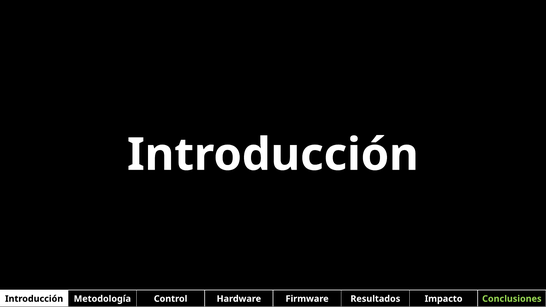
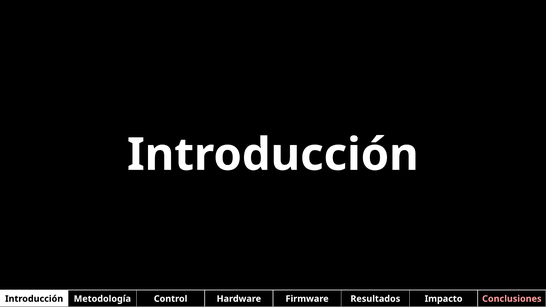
Conclusiones colour: light green -> pink (512, 299)
